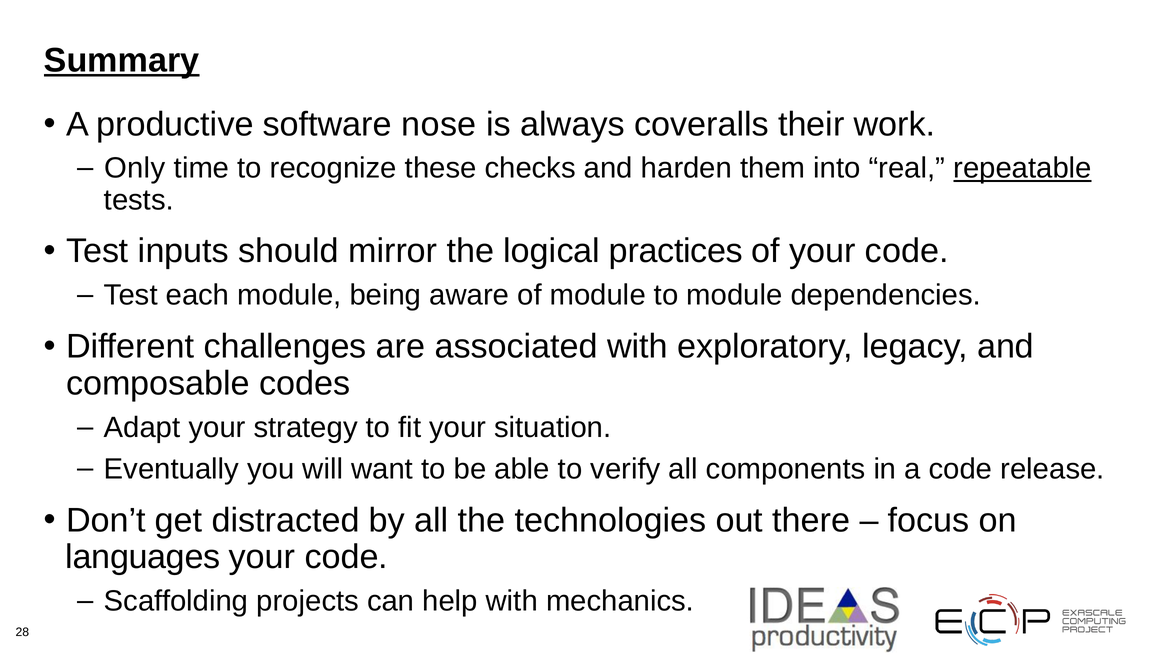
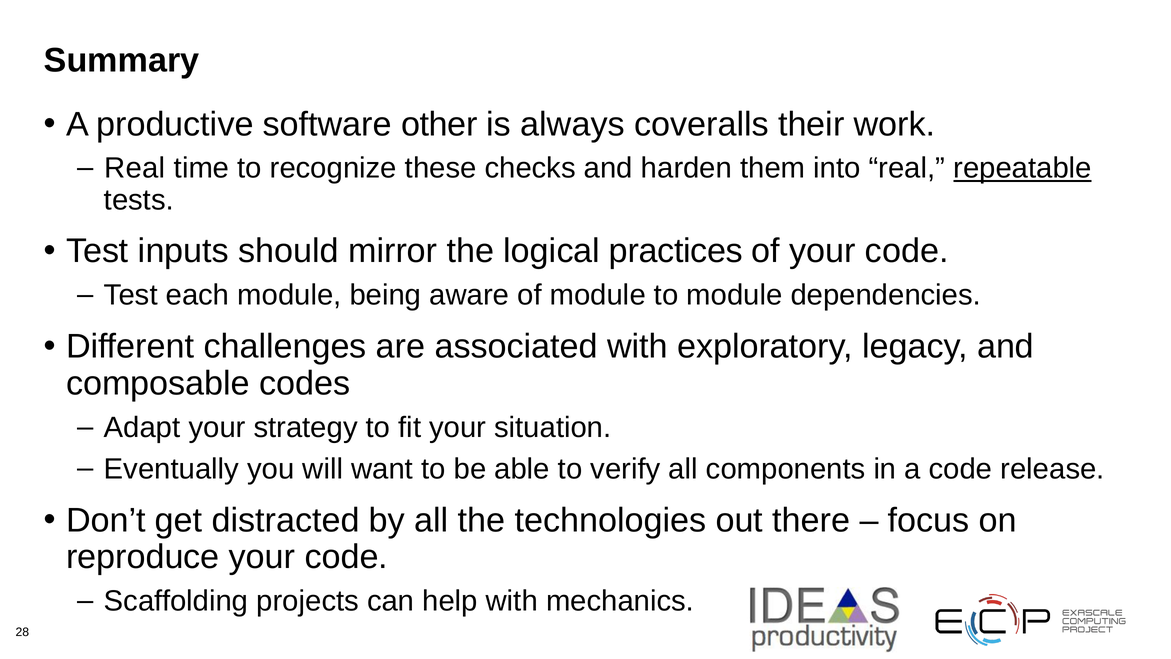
Summary underline: present -> none (122, 61)
nose: nose -> other (439, 124)
Only: Only -> Real (135, 168)
languages: languages -> reproduce (143, 557)
